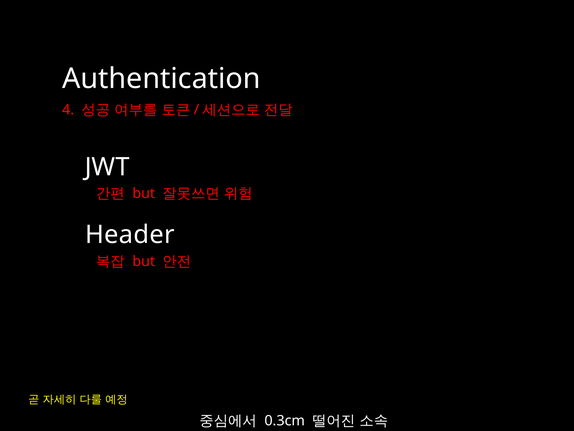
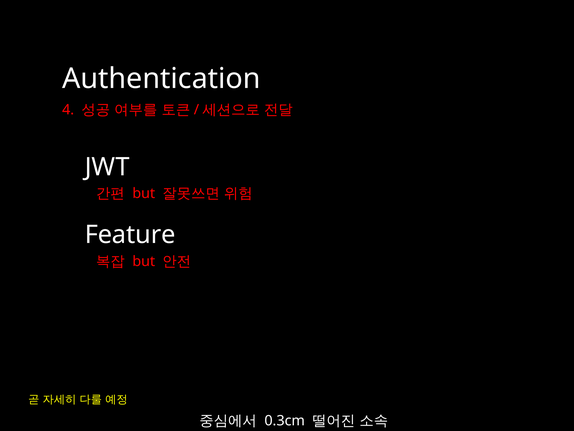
Header: Header -> Feature (130, 235)
